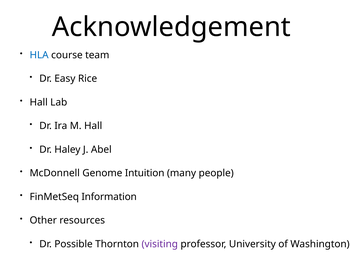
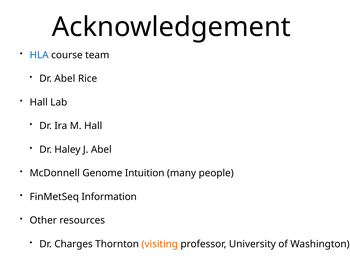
Dr Easy: Easy -> Abel (65, 78)
Possible: Possible -> Charges (74, 244)
visiting colour: purple -> orange (160, 244)
